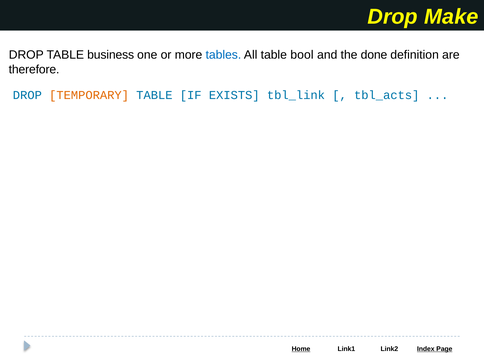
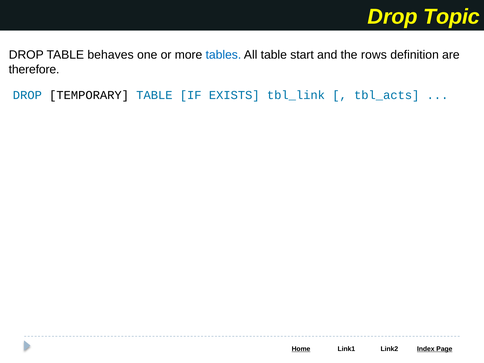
Make: Make -> Topic (452, 17)
business: business -> behaves (111, 55)
bool: bool -> start (302, 55)
done: done -> rows (374, 55)
TEMPORARY colour: orange -> black (89, 95)
